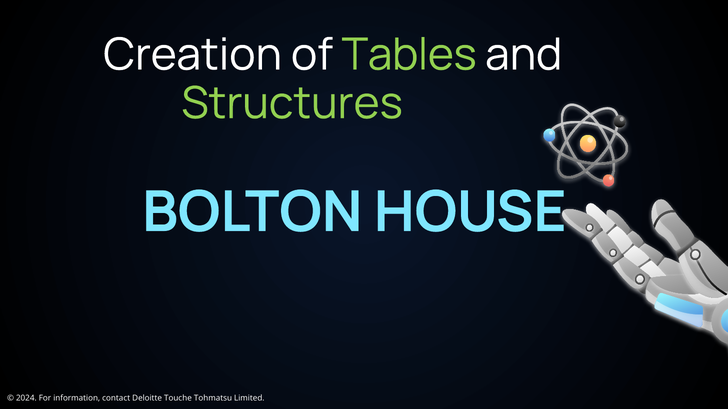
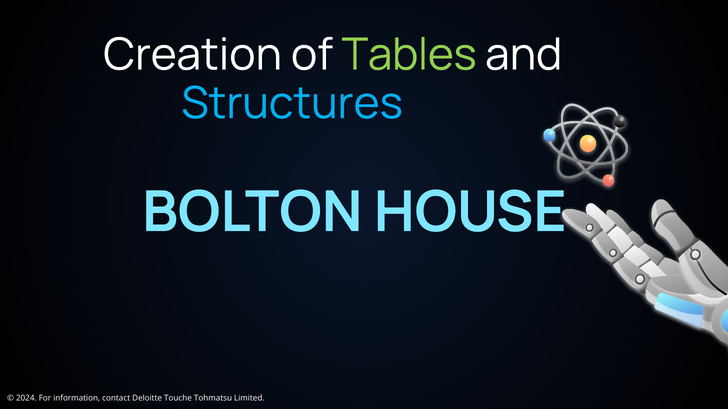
Structures colour: light green -> light blue (292, 104)
